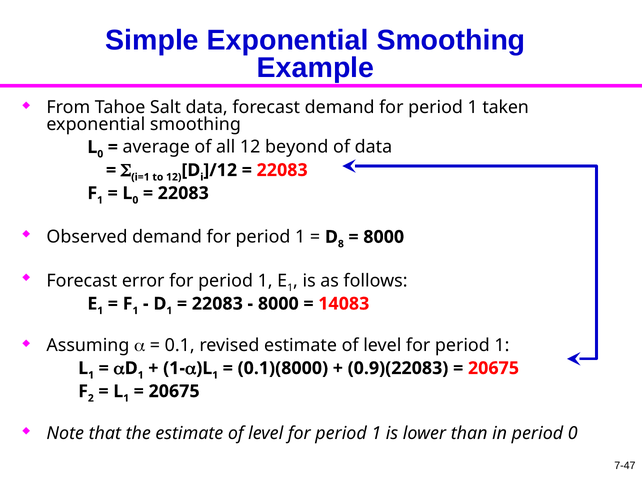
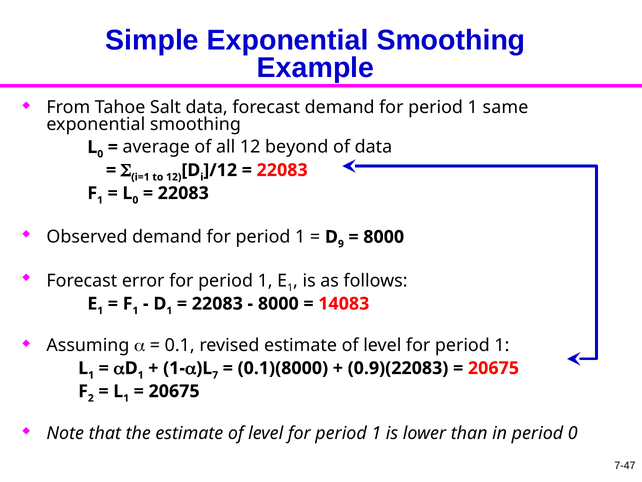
taken: taken -> same (505, 107)
8: 8 -> 9 (341, 244)
1: 1 -> 7 (215, 375)
